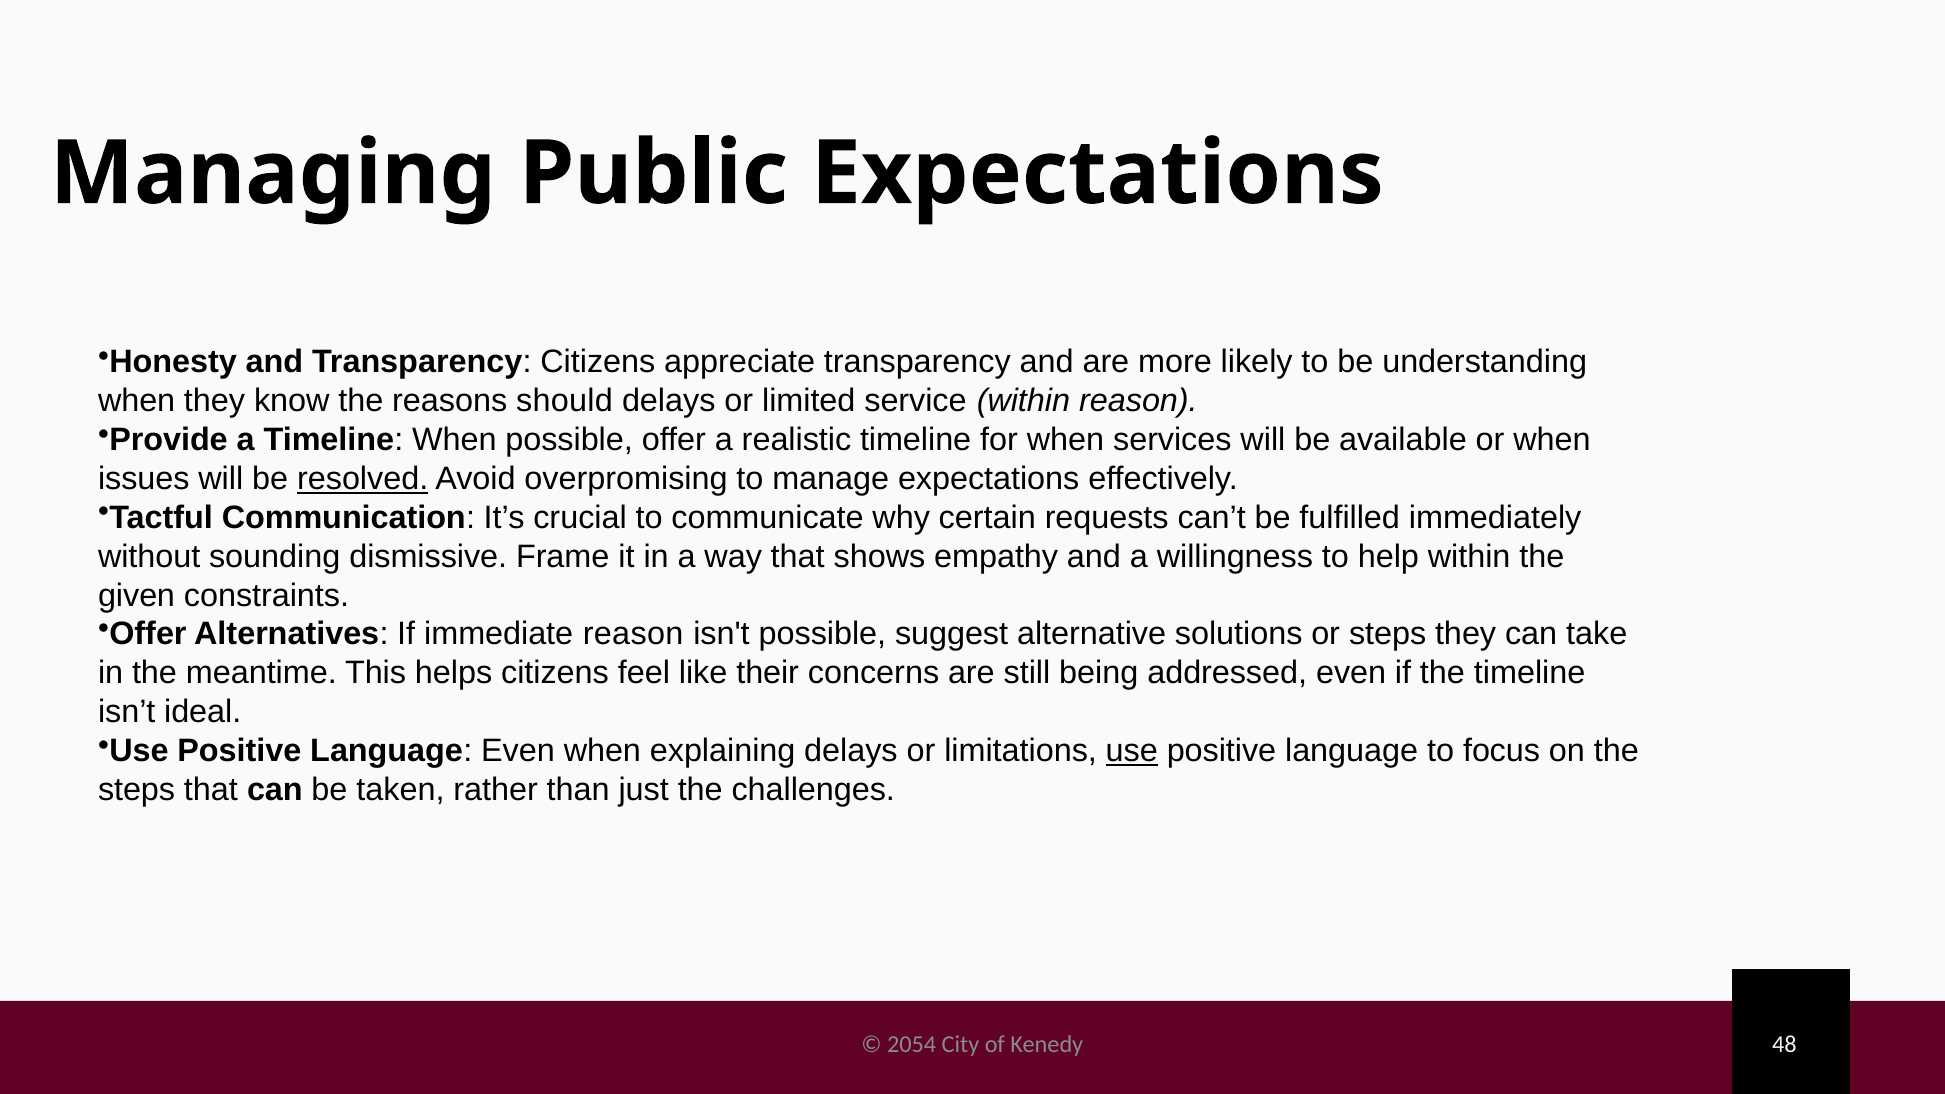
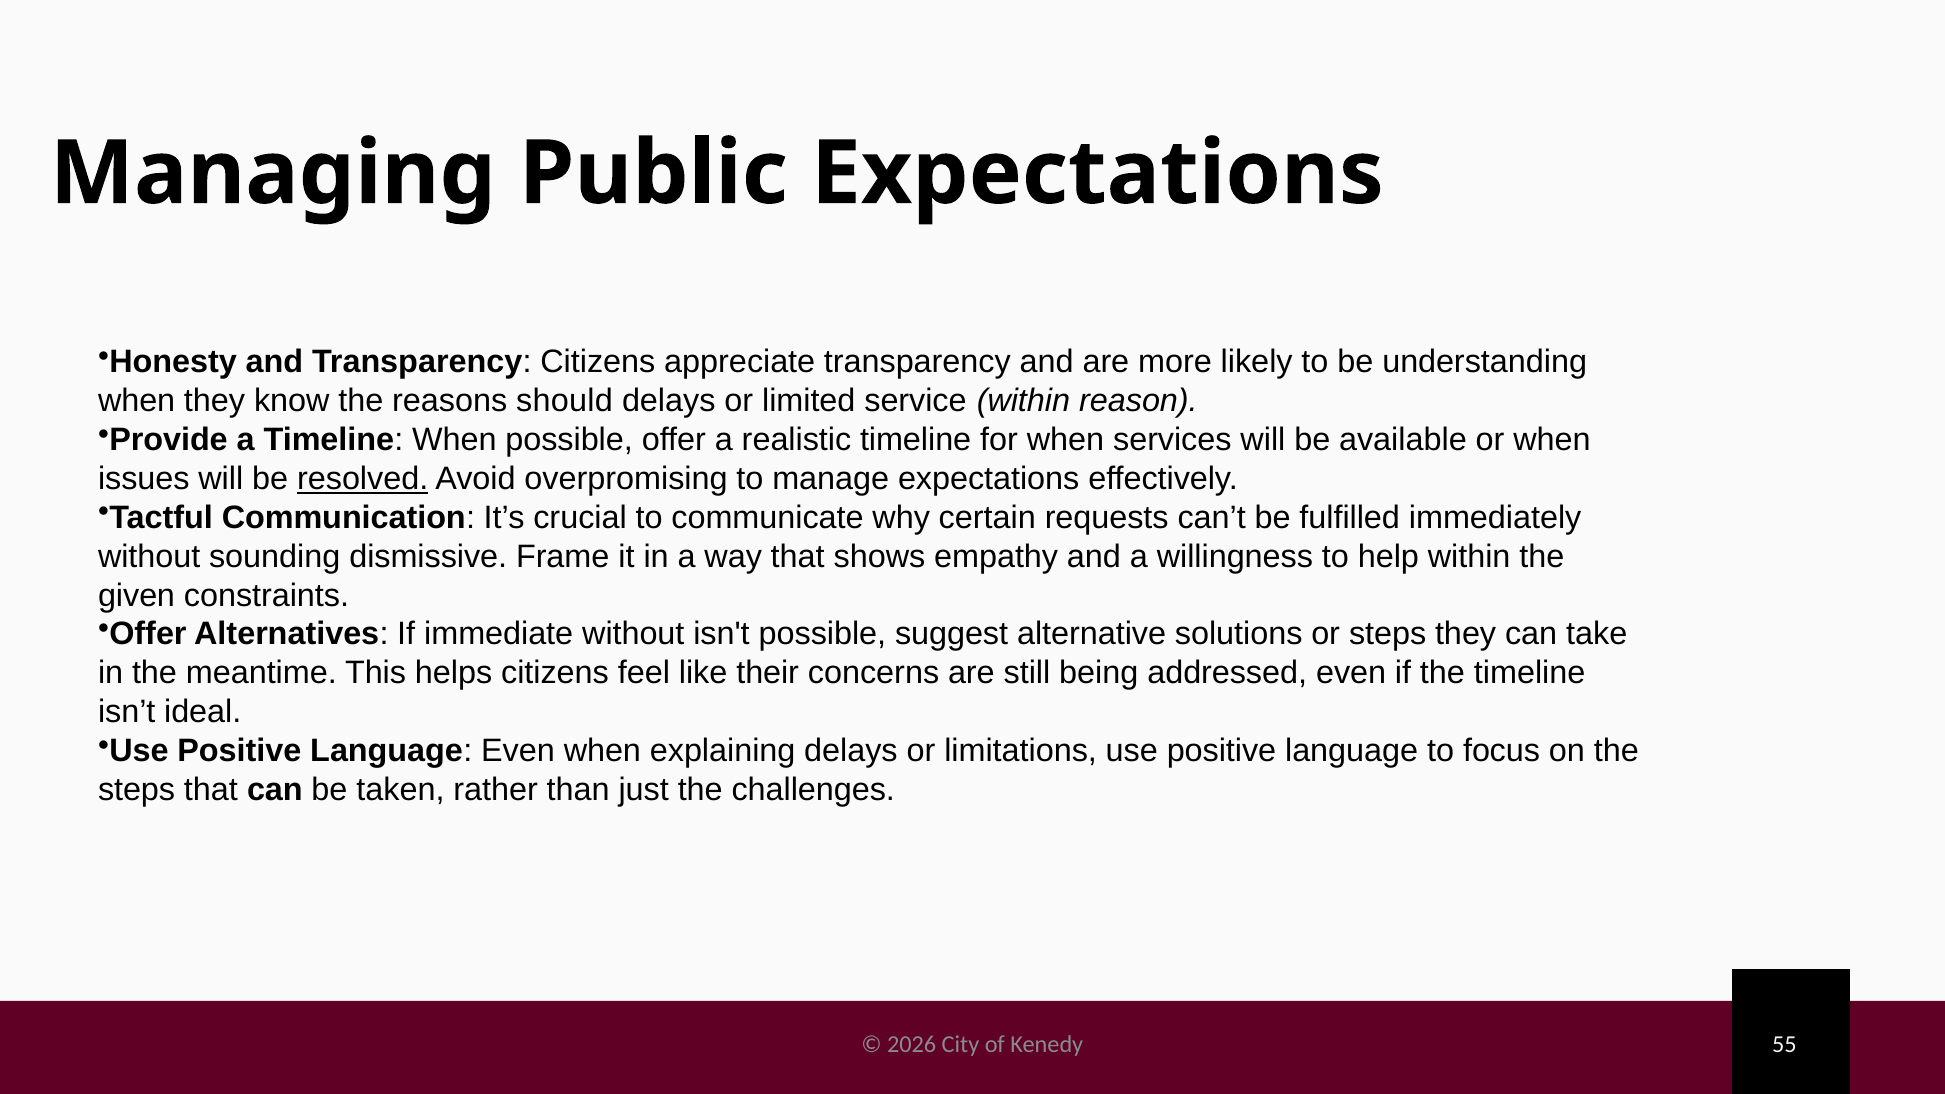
immediate reason: reason -> without (633, 634)
use underline: present -> none (1132, 751)
2054: 2054 -> 2026 (912, 1045)
48: 48 -> 55 (1784, 1045)
